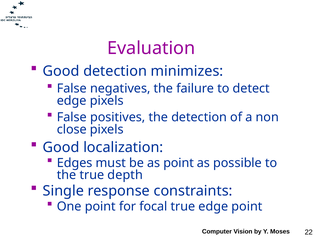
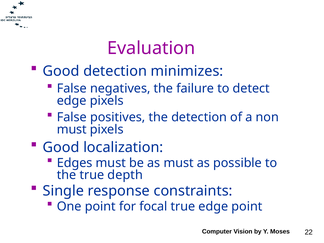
close: close -> must (72, 129)
as point: point -> must (179, 163)
